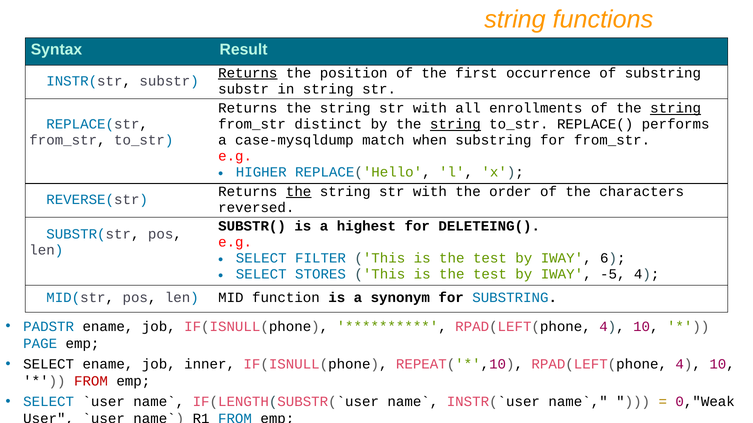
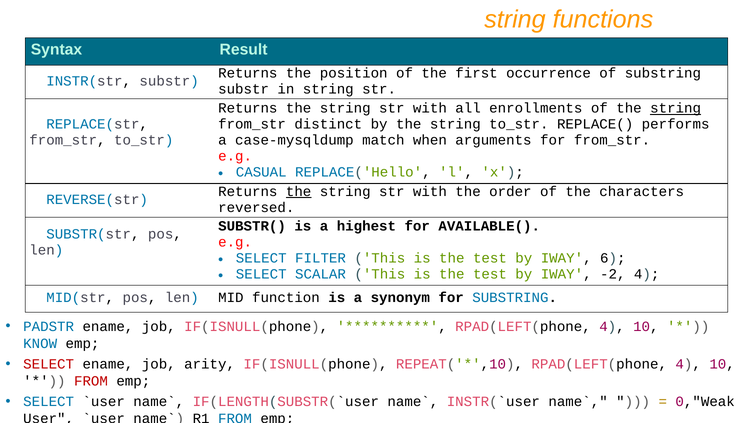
Returns underline: present -> none (248, 73)
string underline: present -> none (455, 124)
when substring: substring -> arguments (493, 140)
HIGHER: HIGHER -> CASUAL (261, 172)
DELETEING(: DELETEING( -> AVAILABLE( (489, 227)
STORES: STORES -> SCALAR (321, 275)
-5: -5 -> -2 (613, 275)
PAGE: PAGE -> KNOW (40, 344)
SELECT colour: black -> red (49, 365)
inner: inner -> arity (210, 365)
